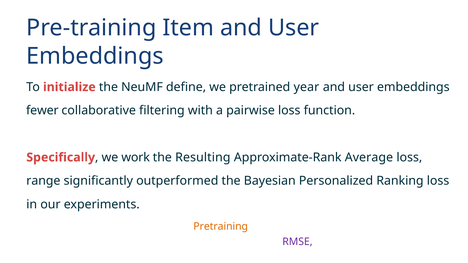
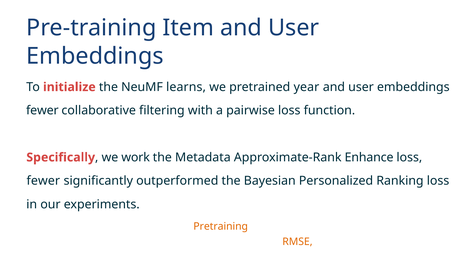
define: define -> learns (186, 87)
Resulting: Resulting -> Metadata (203, 158)
Average: Average -> Enhance (369, 158)
range: range -> fewer (43, 181)
RMSE colour: purple -> orange (297, 242)
